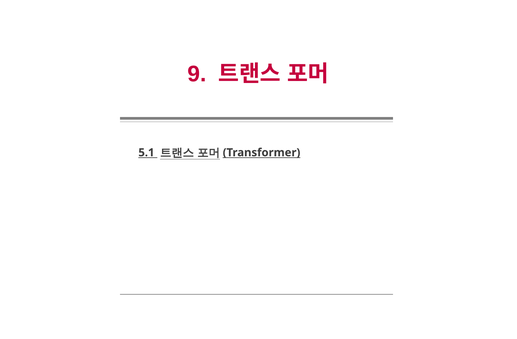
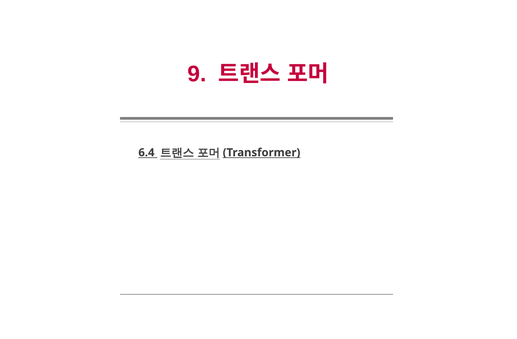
5.1: 5.1 -> 6.4 (146, 153)
